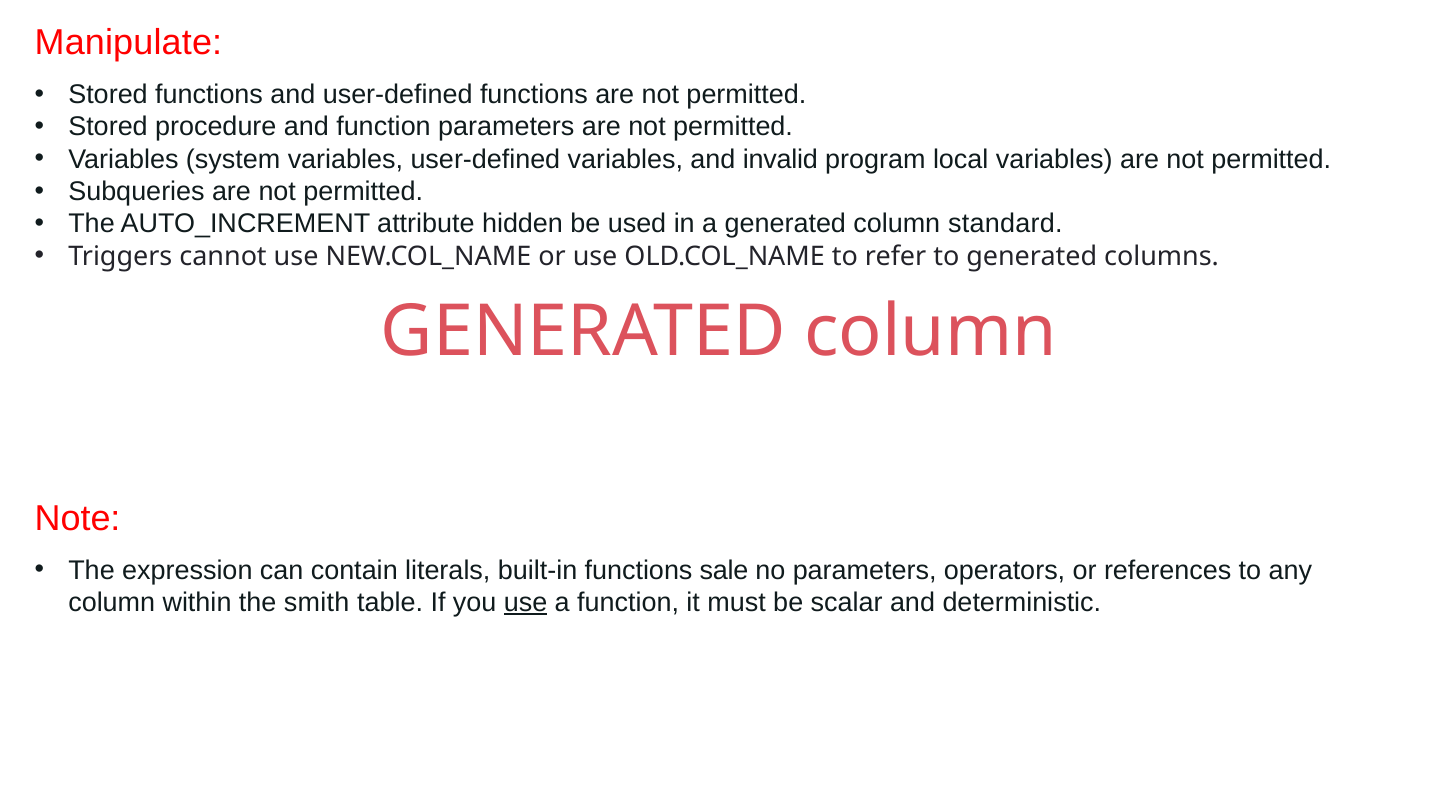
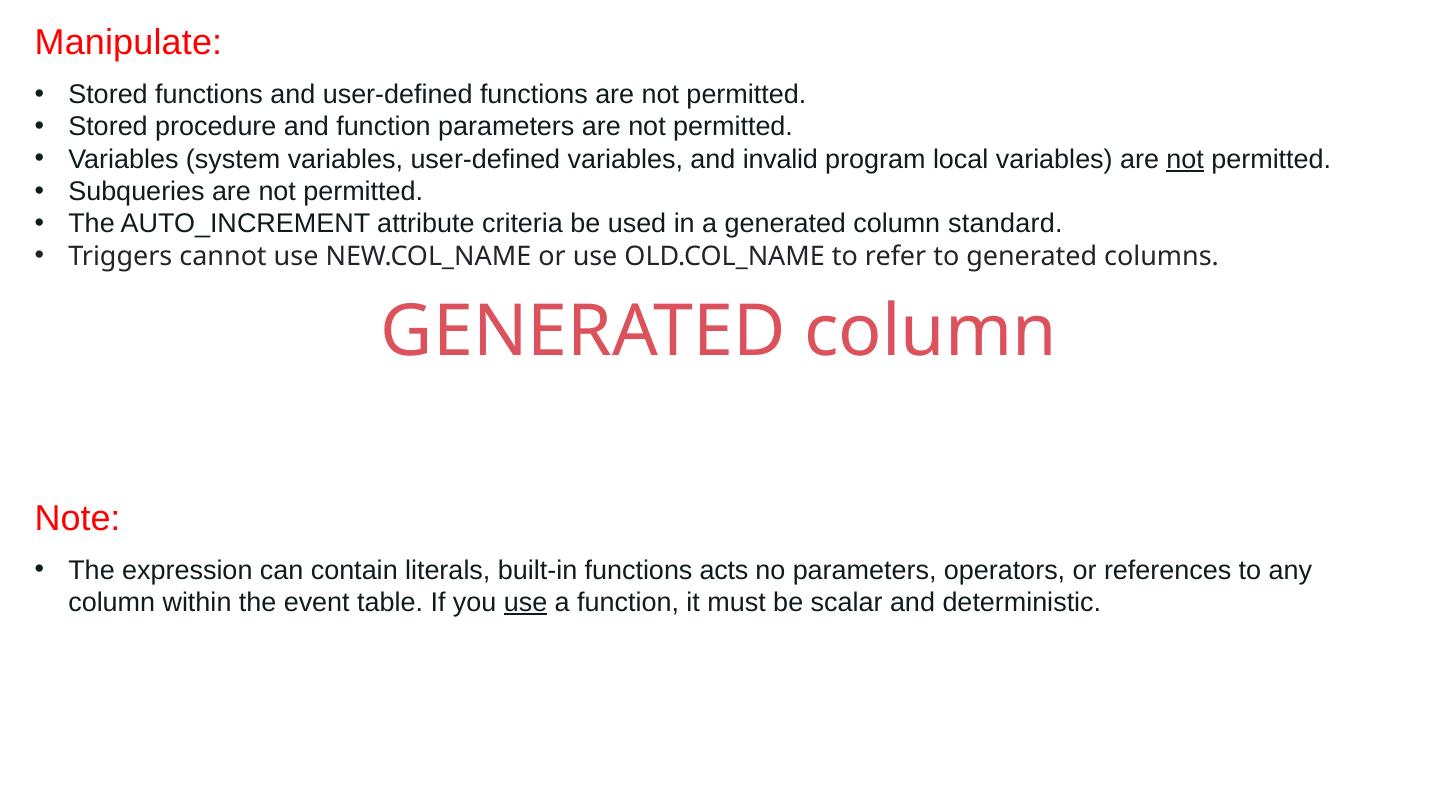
not underline: none -> present (1185, 159)
hidden: hidden -> criteria (522, 224)
sale: sale -> acts (724, 570)
smith: smith -> event (317, 603)
